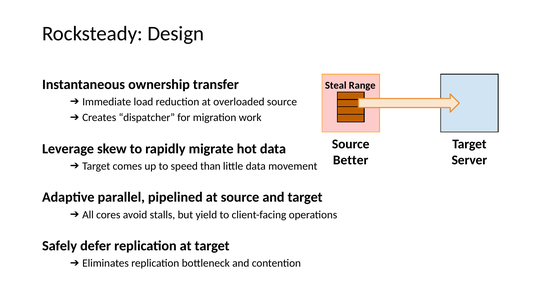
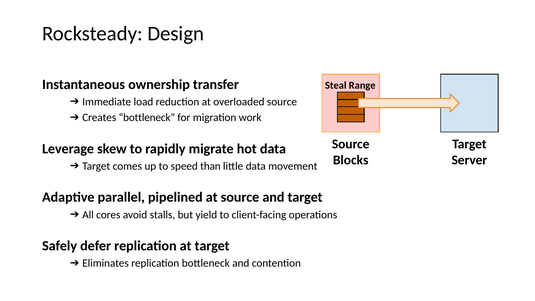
Creates dispatcher: dispatcher -> bottleneck (147, 118)
Better: Better -> Blocks (351, 160)
